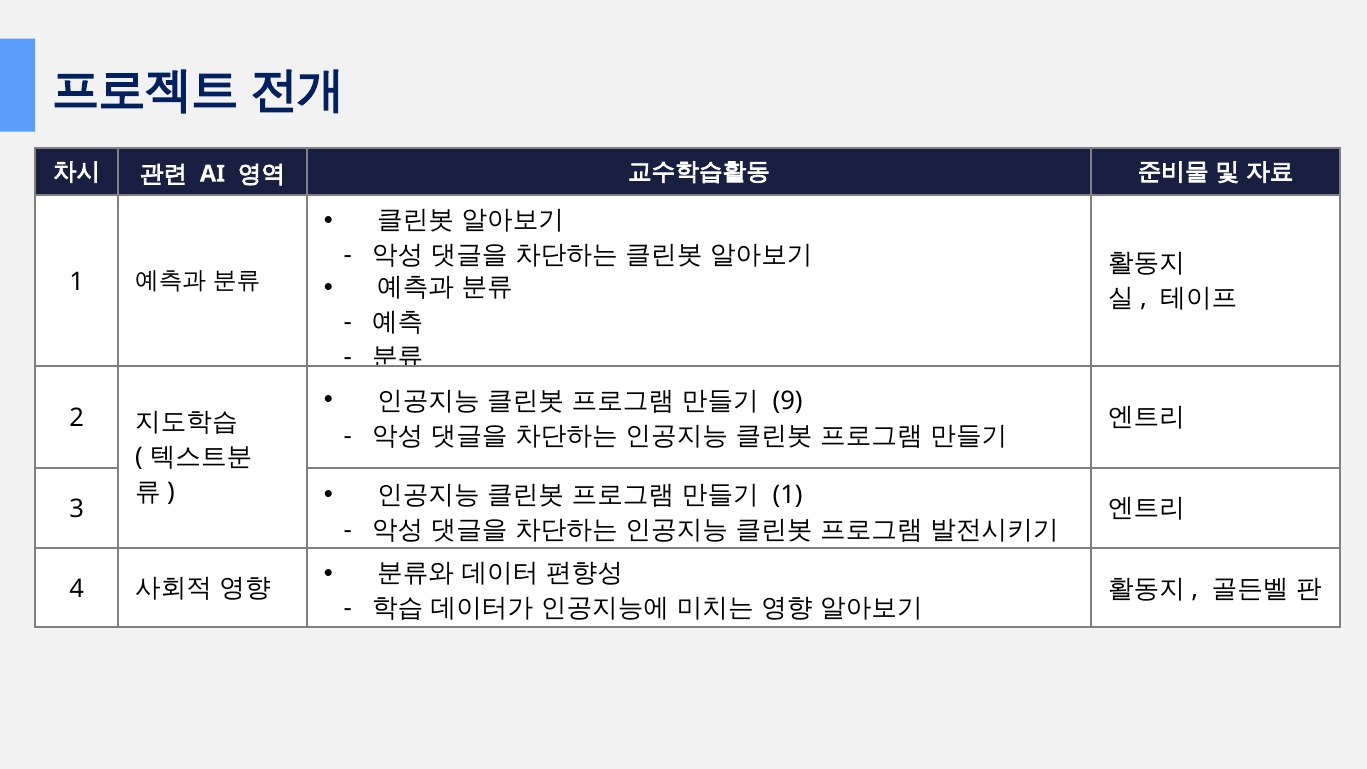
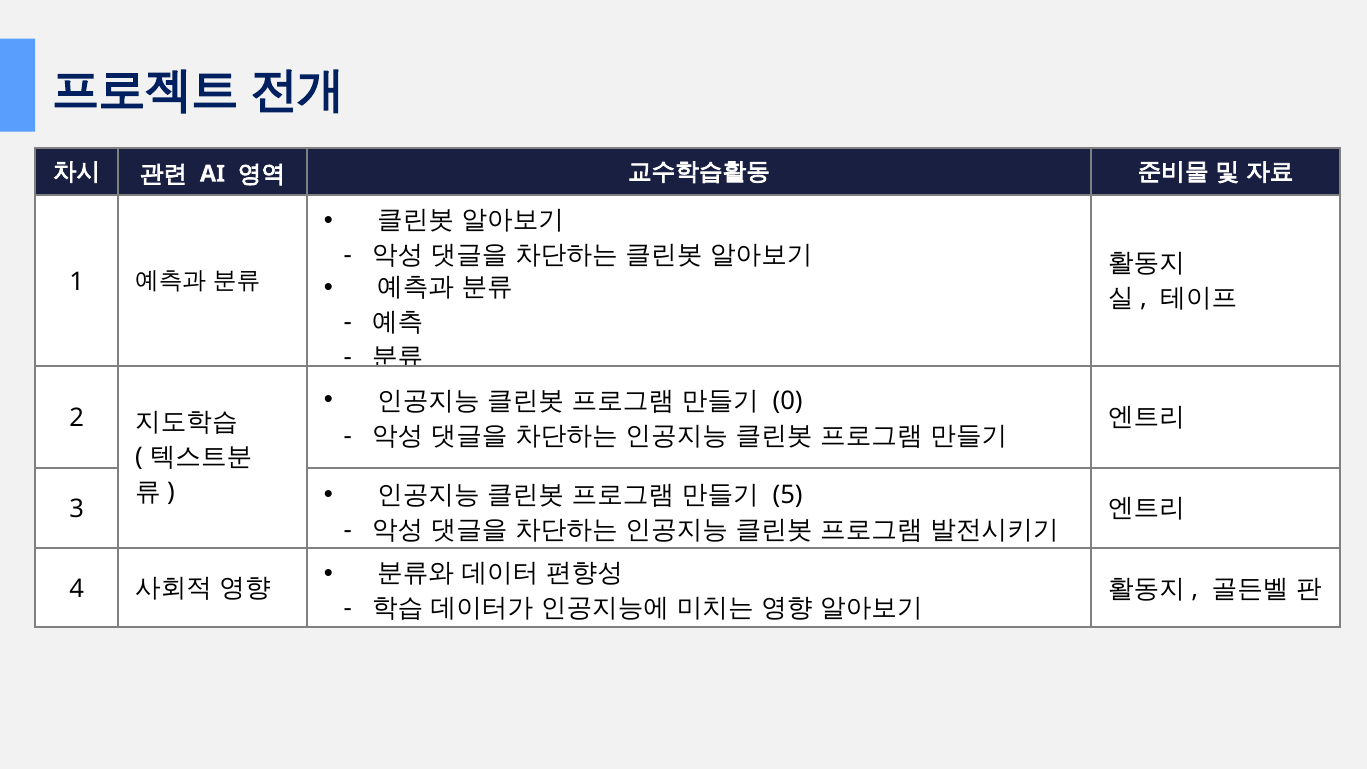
9: 9 -> 0 (788, 401)
1: 1 -> 5 (788, 495)
